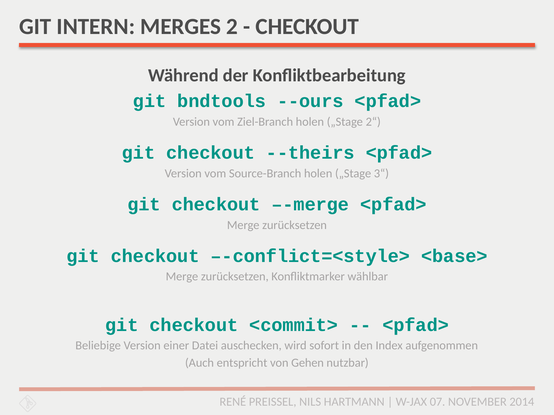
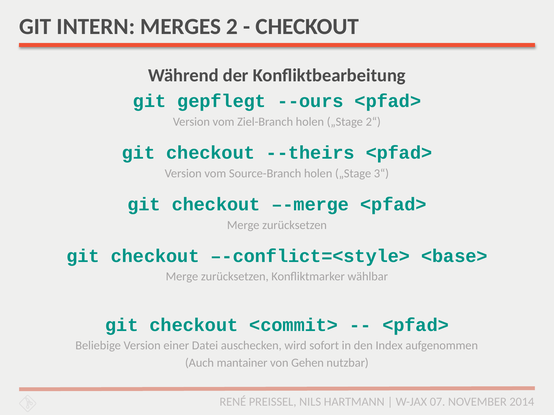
bndtools: bndtools -> gepflegt (222, 101)
entspricht: entspricht -> mantainer (242, 363)
